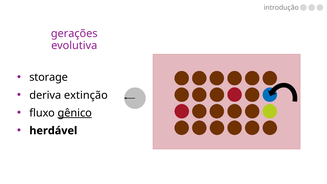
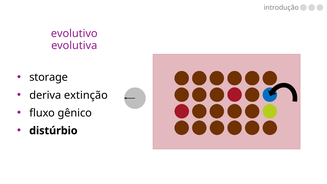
gerações: gerações -> evolutivo (74, 34)
gênico underline: present -> none (75, 113)
herdável: herdável -> distúrbio (53, 131)
